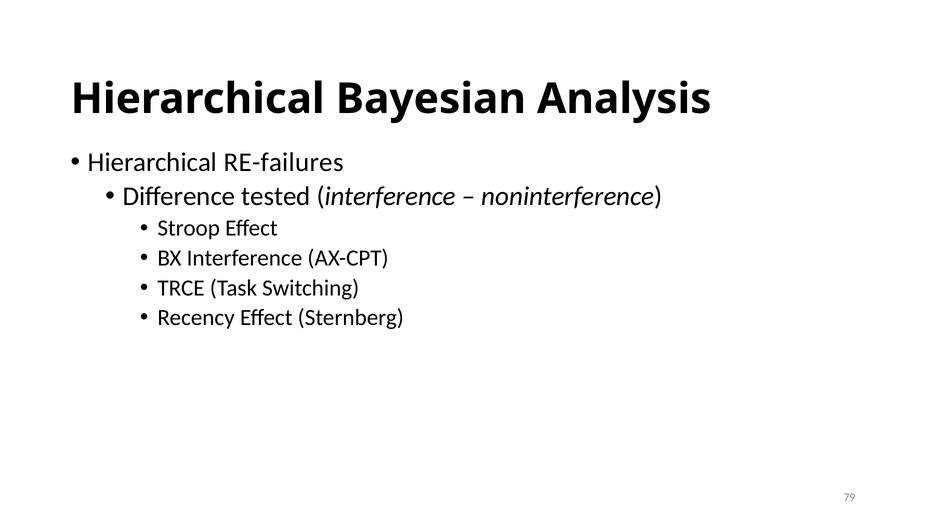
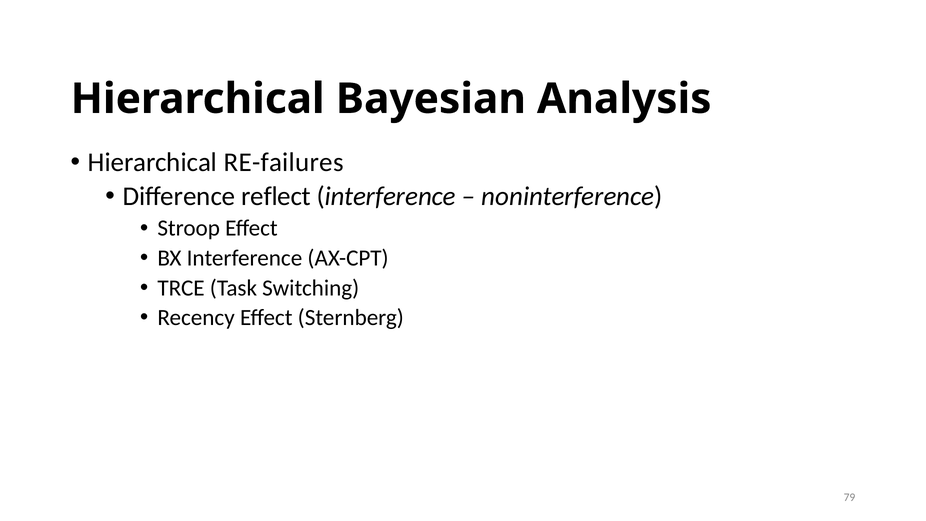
tested: tested -> reflect (276, 196)
